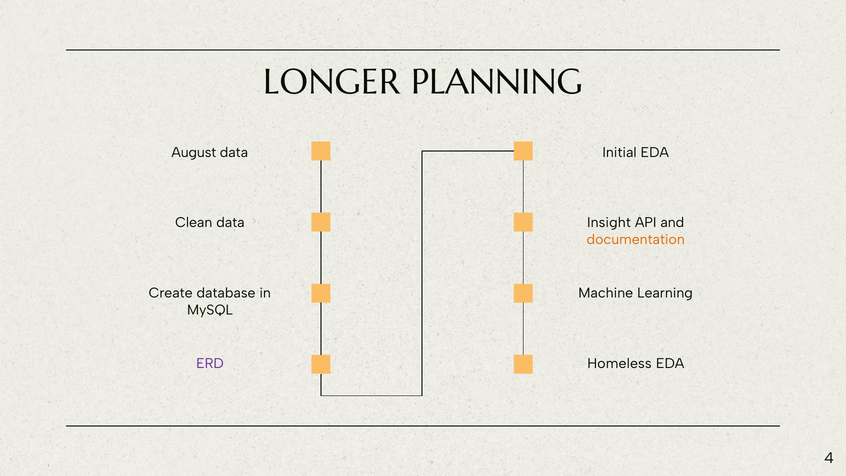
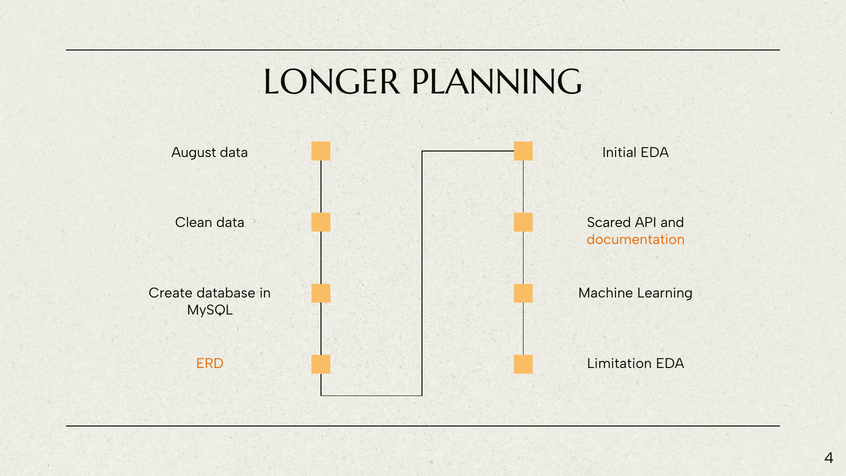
Insight: Insight -> Scared (609, 223)
ERD colour: purple -> orange (210, 363)
Homeless: Homeless -> Limitation (620, 363)
